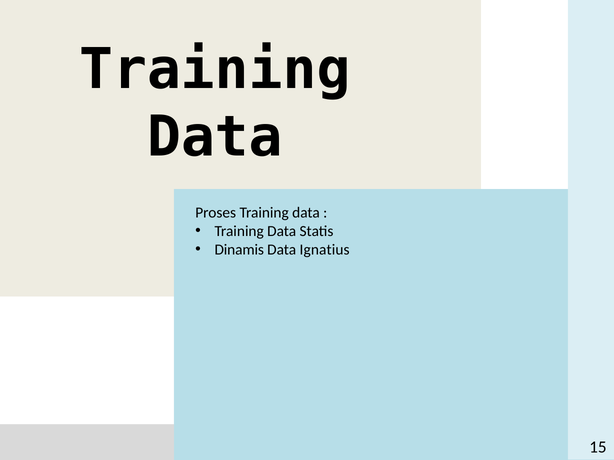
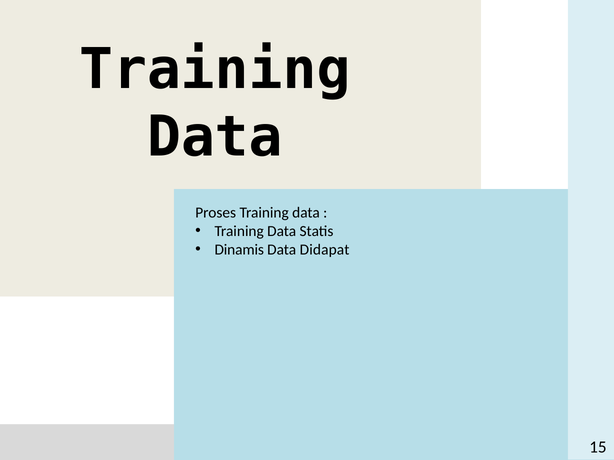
Ignatius: Ignatius -> Didapat (325, 250)
